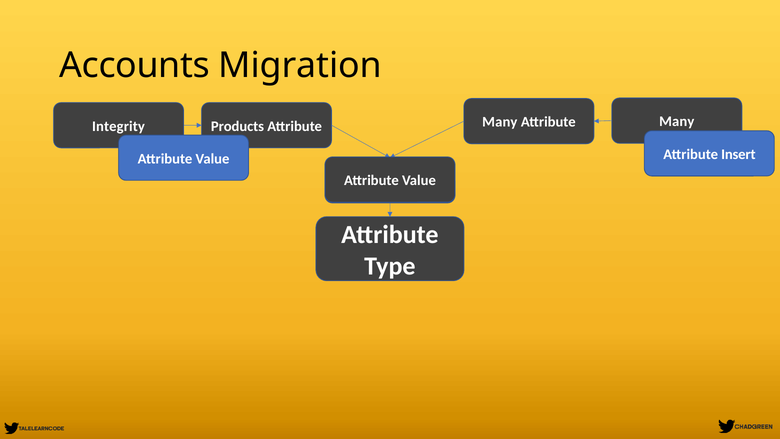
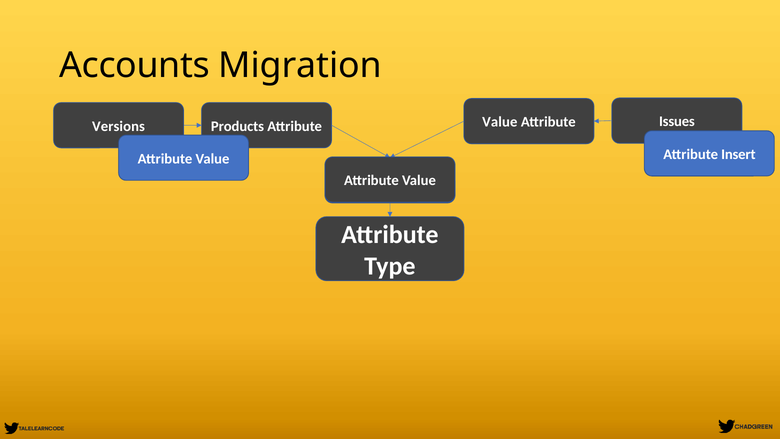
Many: Many -> Value (500, 122)
Integrity: Integrity -> Versions (118, 126)
Attribute Many: Many -> Issues (677, 122)
